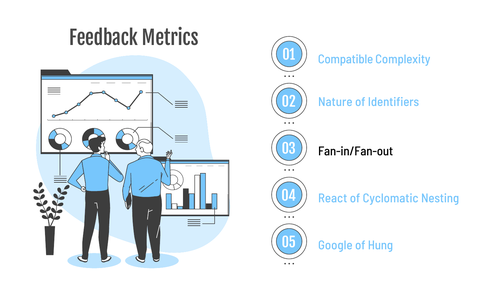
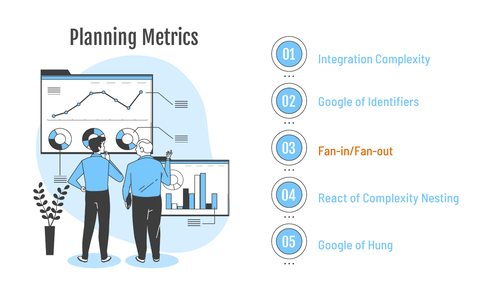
Feedback: Feedback -> Planning (103, 39)
Compatible: Compatible -> Integration (345, 59)
Nature: Nature -> Google (335, 102)
Fan-in/Fan-out colour: black -> orange (356, 151)
of Cyclomatic: Cyclomatic -> Complexity (391, 198)
